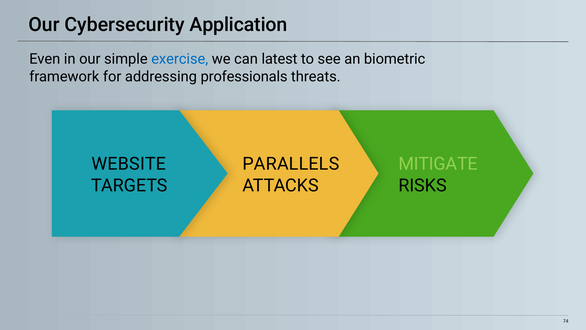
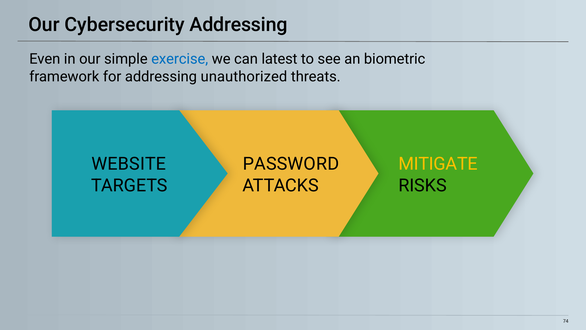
Cybersecurity Application: Application -> Addressing (238, 25)
professionals: professionals -> unauthorized (244, 77)
PARALLELS: PARALLELS -> PASSWORD (291, 164)
MITIGATE colour: light green -> yellow (438, 164)
